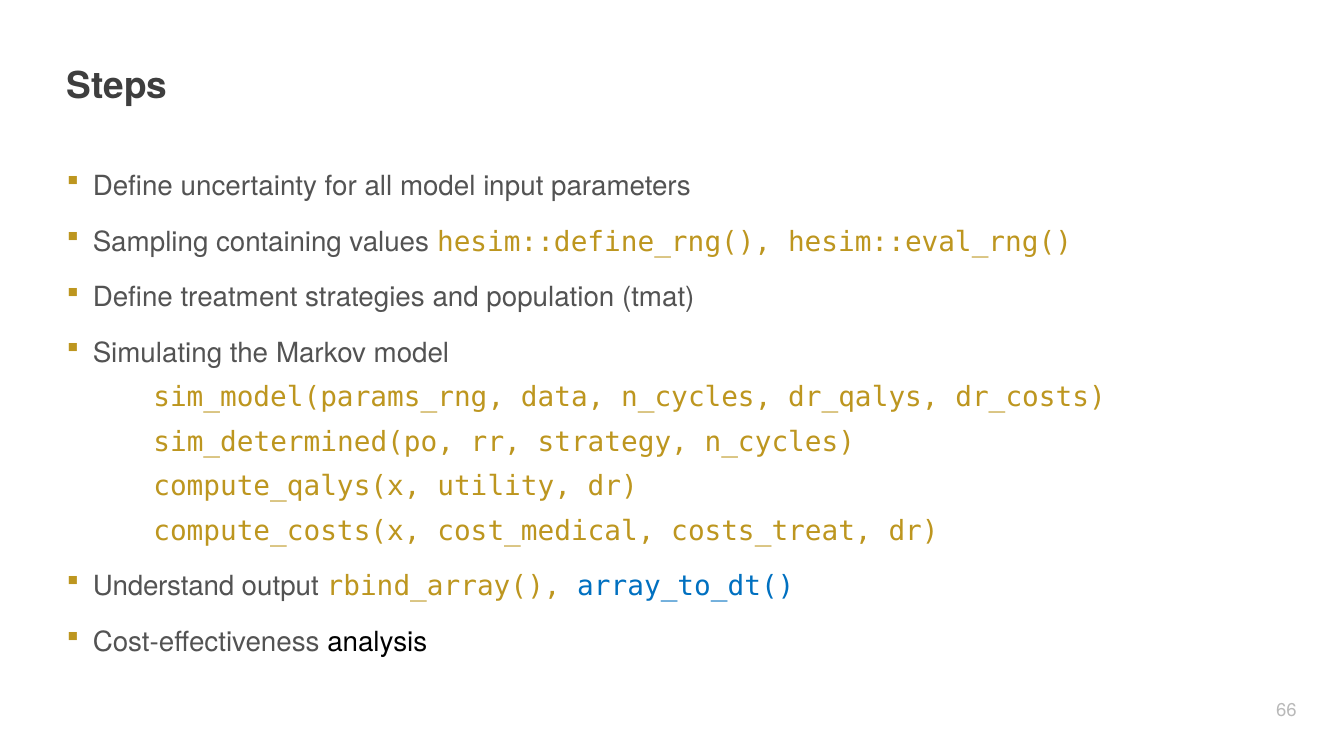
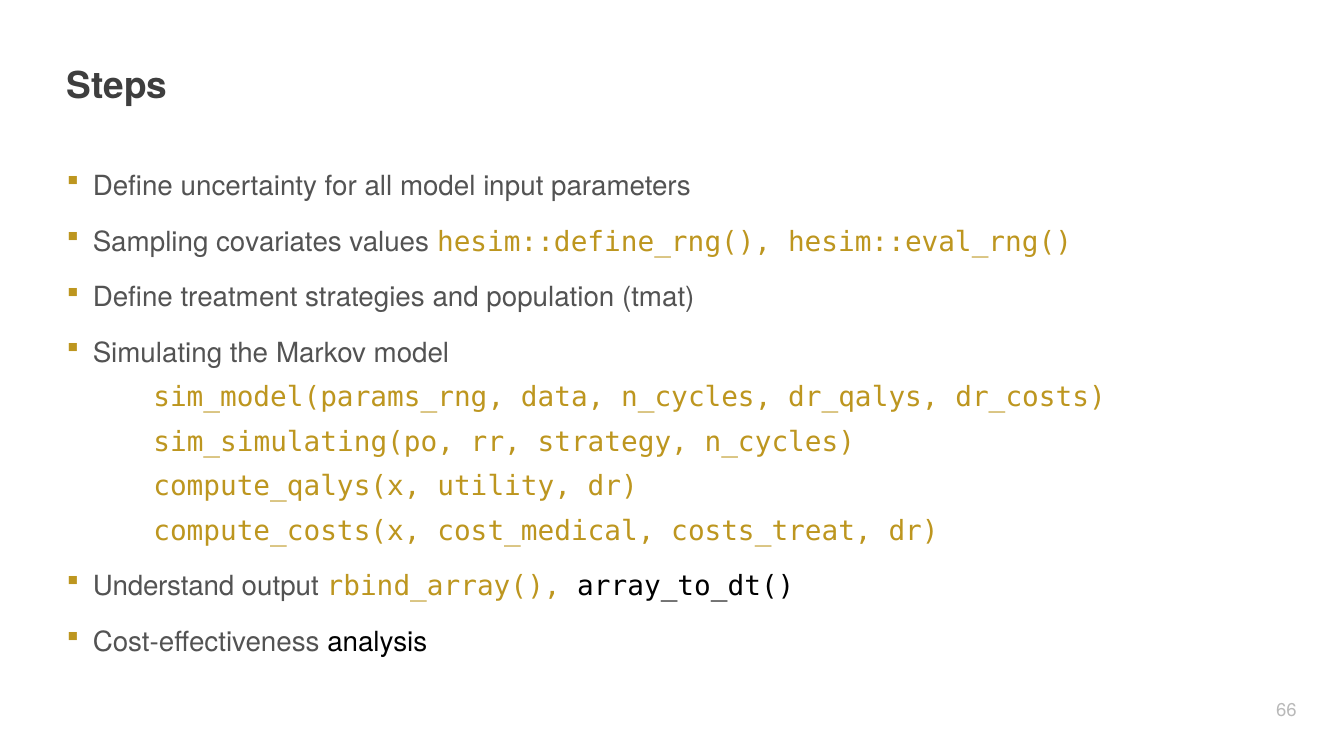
containing: containing -> covariates (279, 242)
sim_determined(po: sim_determined(po -> sim_simulating(po (304, 442)
array_to_dt( colour: blue -> black (686, 586)
